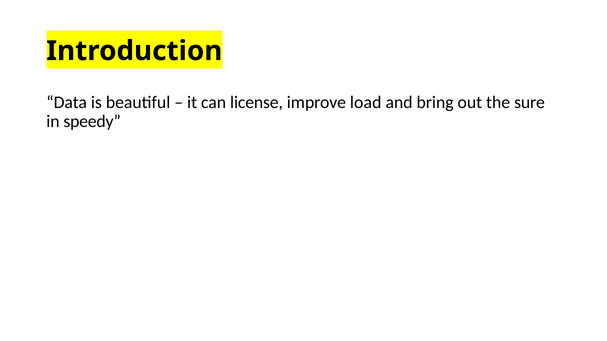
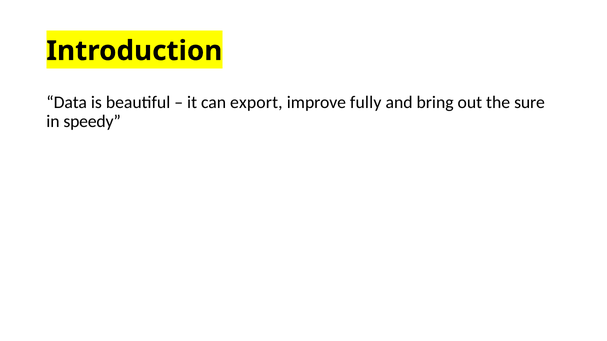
license: license -> export (256, 103)
load: load -> fully (366, 103)
